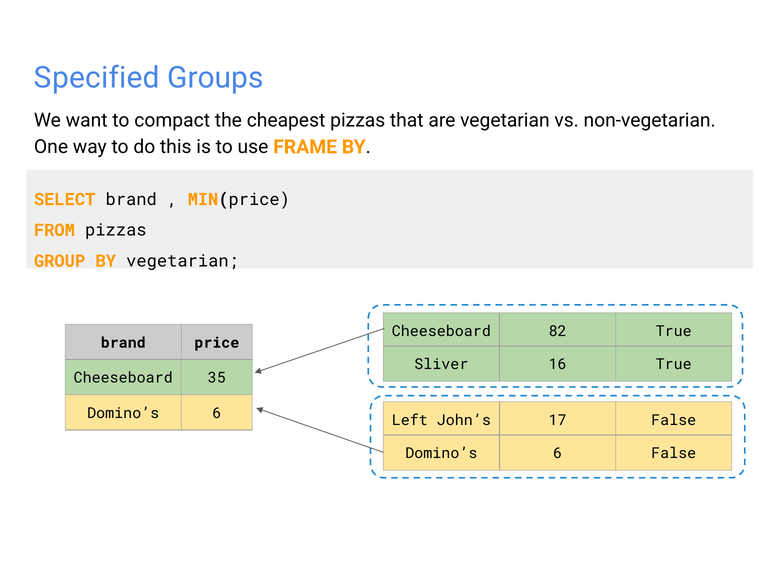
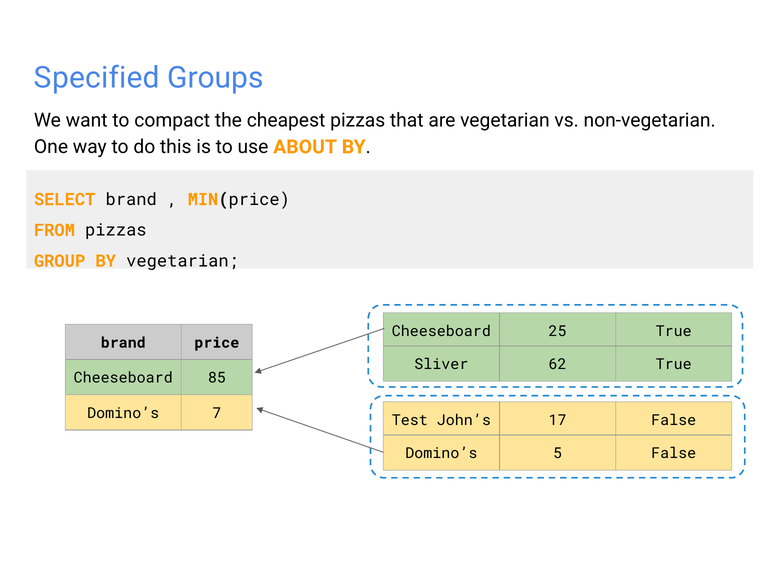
FRAME: FRAME -> ABOUT (305, 147)
82: 82 -> 25 (558, 331)
16: 16 -> 62 (558, 365)
35: 35 -> 85 (217, 378)
6: 6 -> 7 (217, 413)
Left: Left -> Test (410, 420)
6: 6 -> 5 (558, 454)
